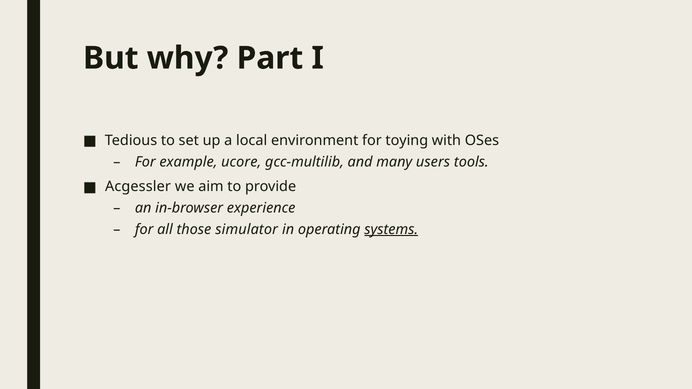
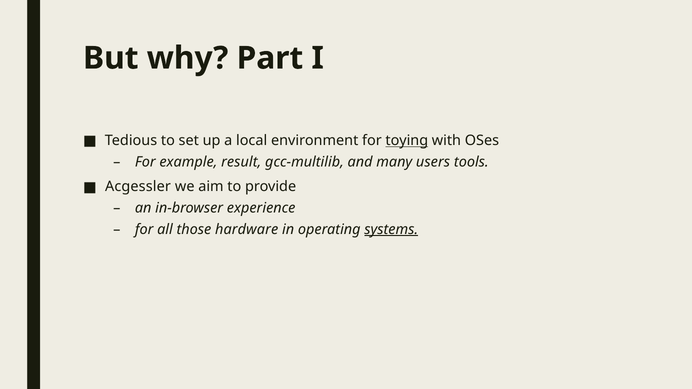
toying underline: none -> present (407, 141)
ucore: ucore -> result (241, 162)
simulator: simulator -> hardware (247, 229)
